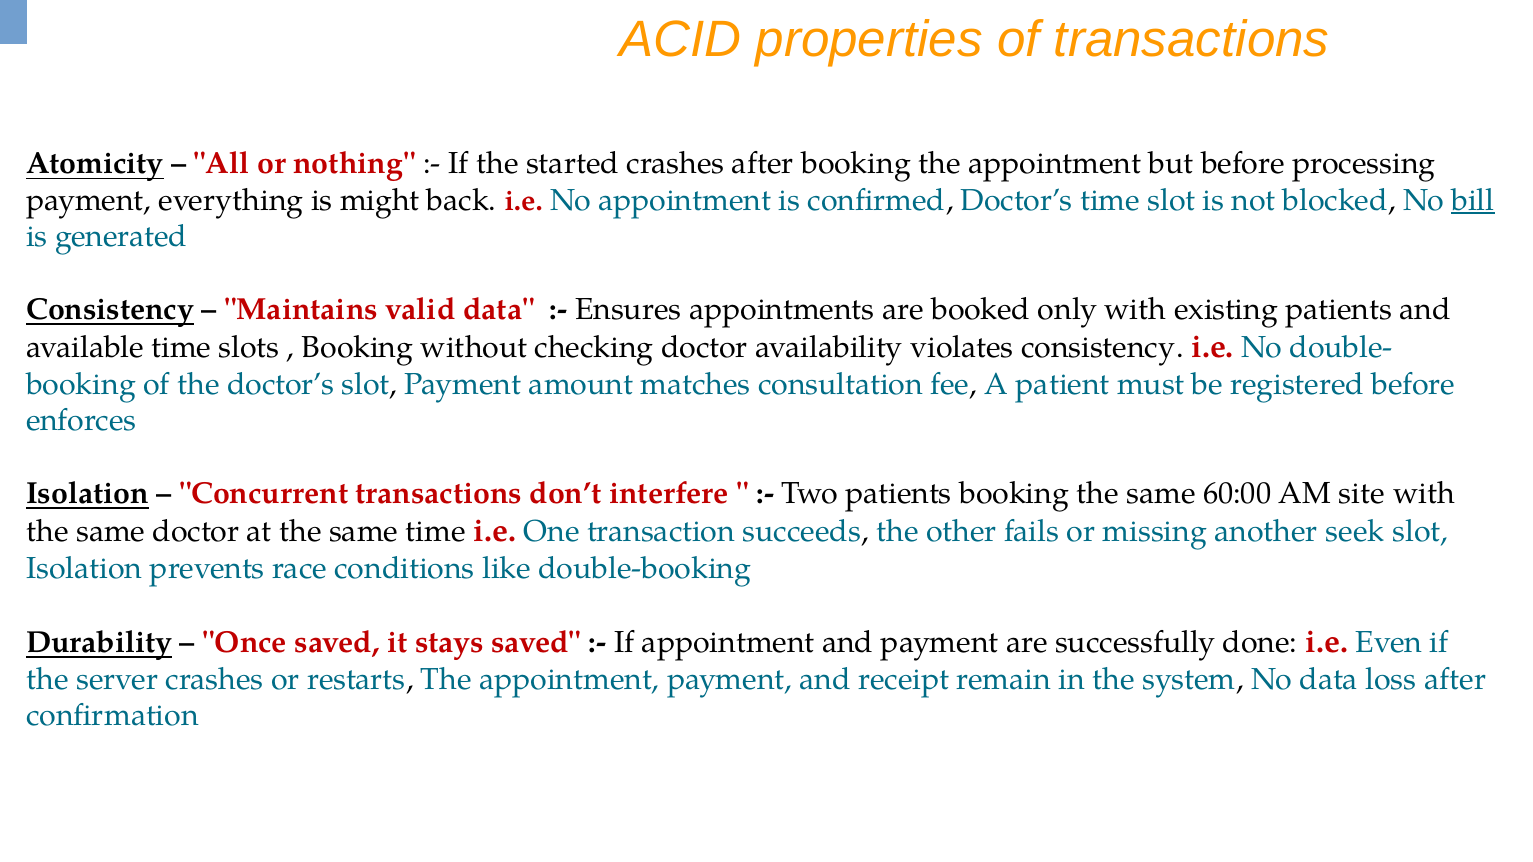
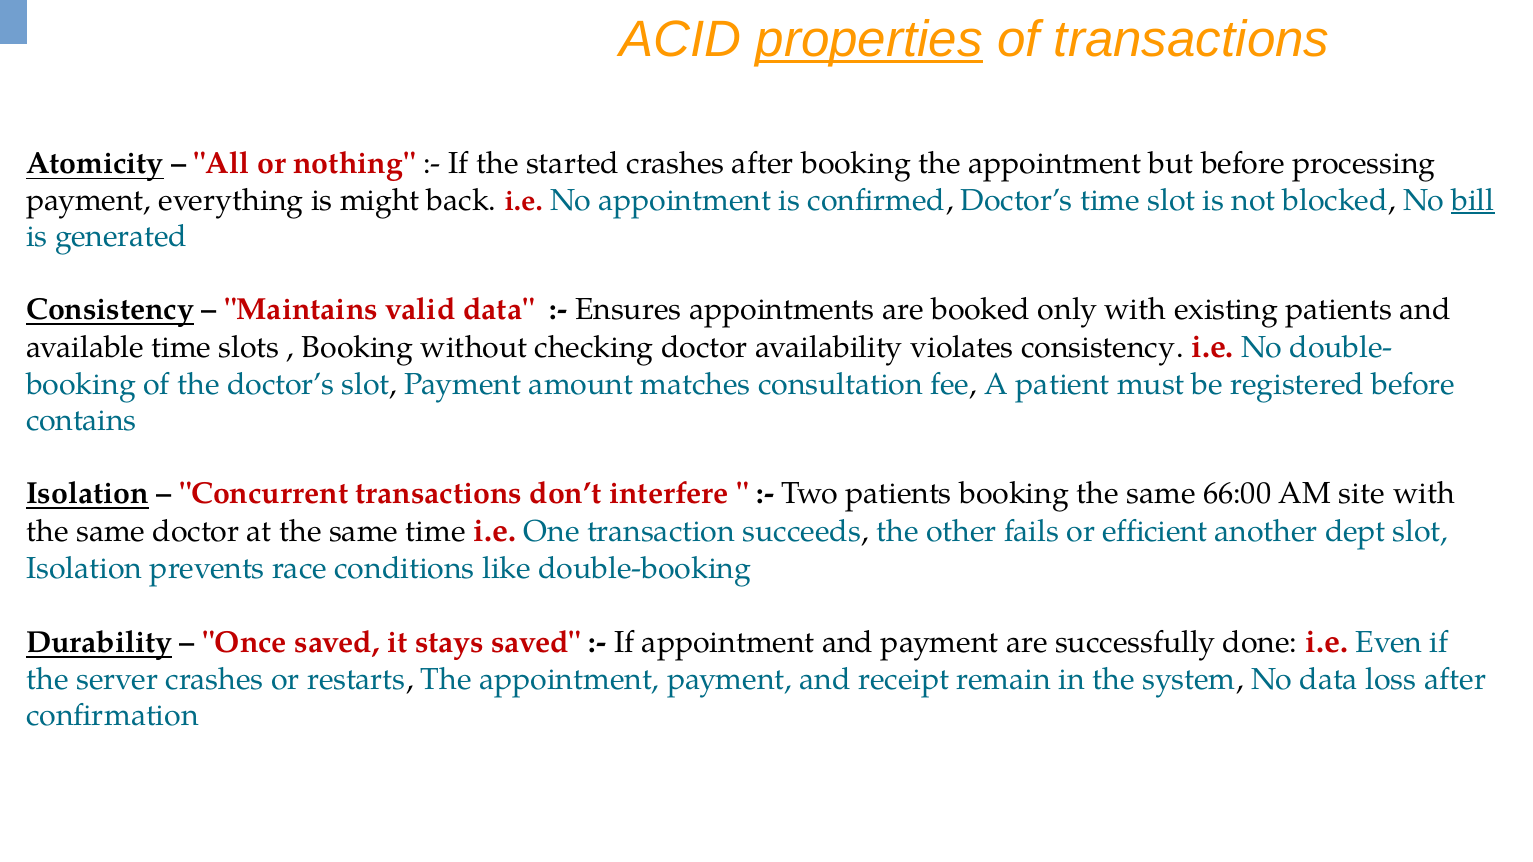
properties underline: none -> present (869, 40)
enforces: enforces -> contains (81, 421)
60:00: 60:00 -> 66:00 (1237, 494)
missing: missing -> efficient (1155, 532)
seek: seek -> dept (1355, 532)
